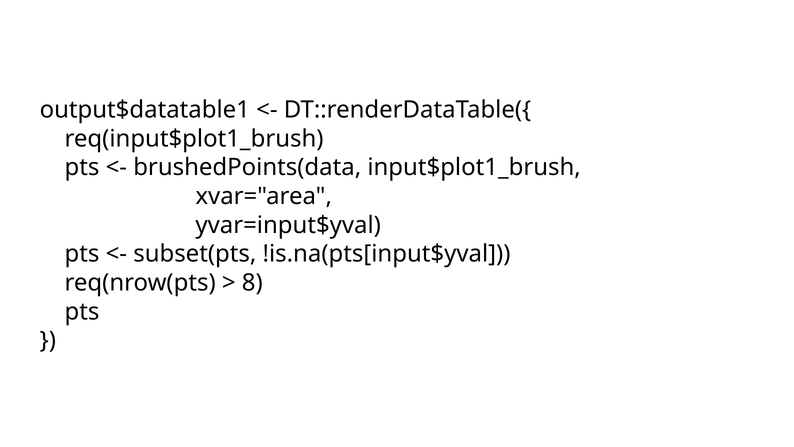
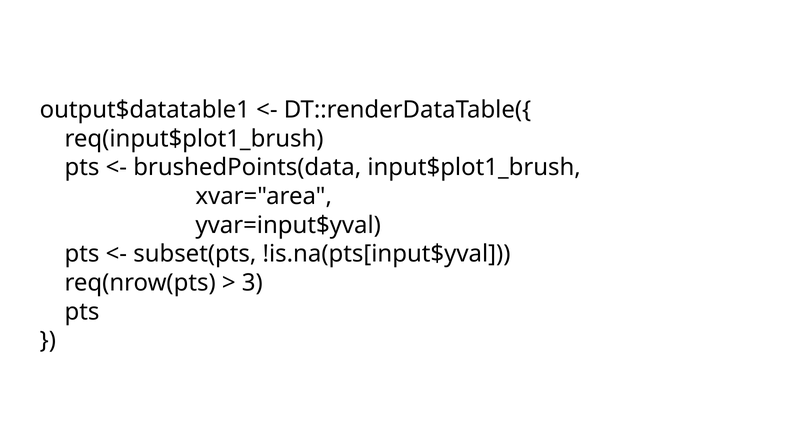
8: 8 -> 3 (252, 283)
